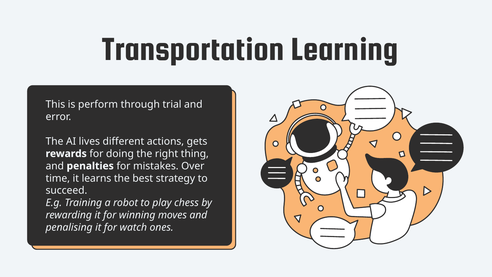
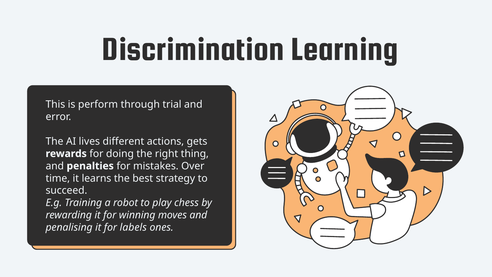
Transportation: Transportation -> Discrimination (193, 49)
watch: watch -> labels (133, 227)
